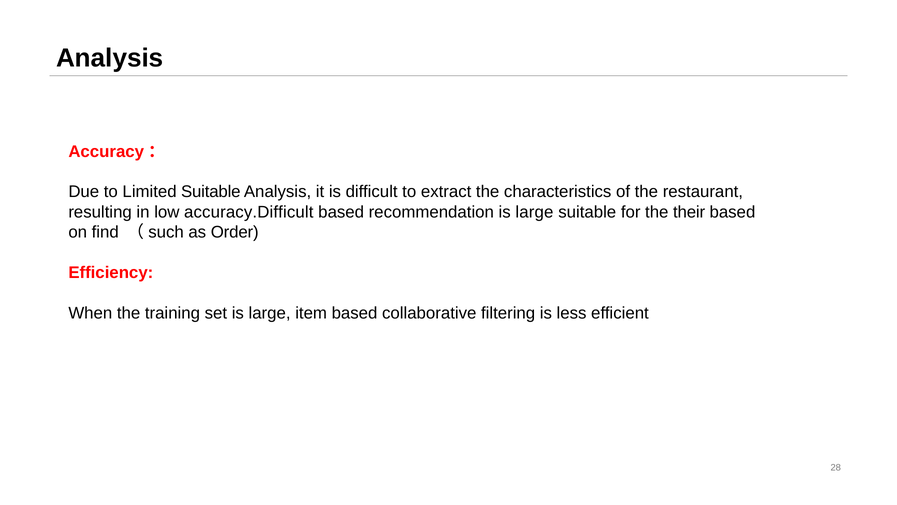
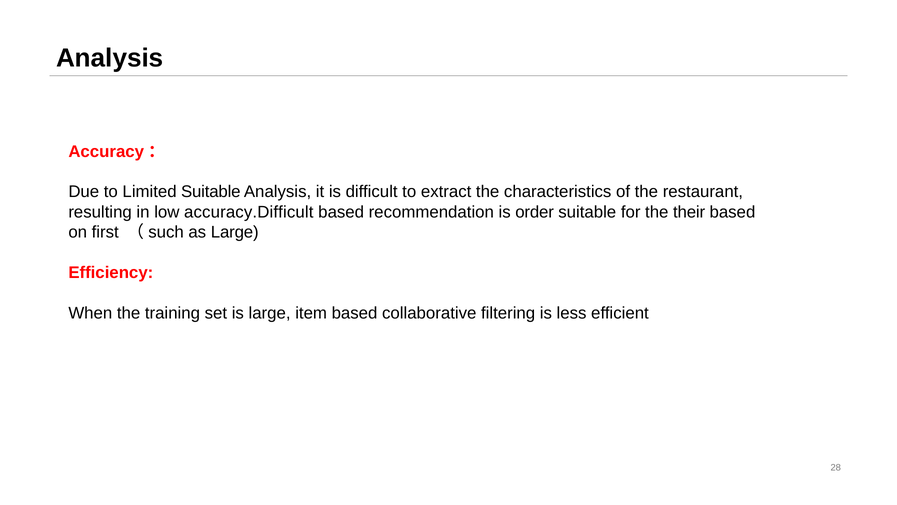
recommendation is large: large -> order (535, 212)
find: find -> first (105, 232)
as Order: Order -> Large (235, 232)
